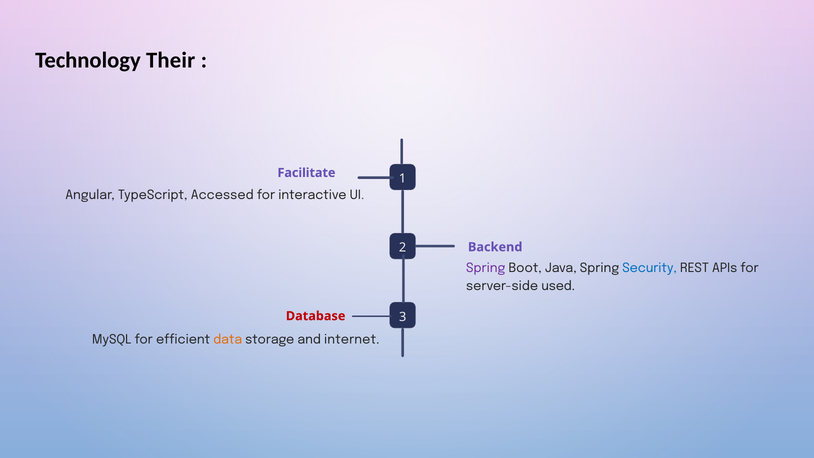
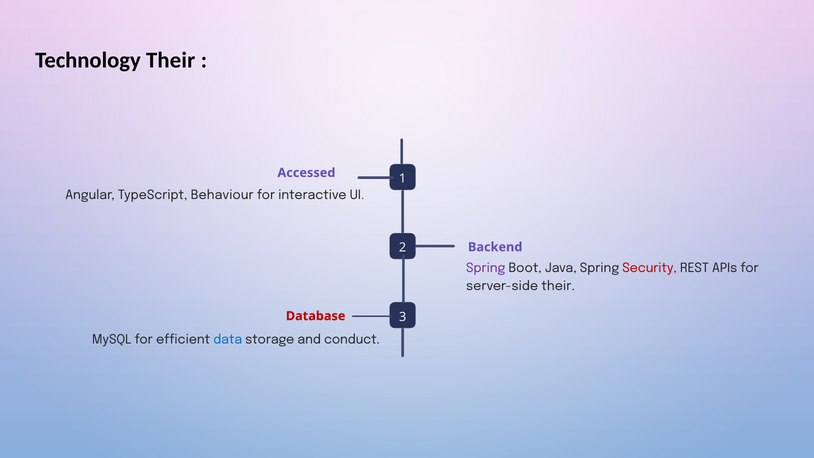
Facilitate: Facilitate -> Accessed (306, 173)
Accessed: Accessed -> Behaviour (222, 195)
Security colour: blue -> red (650, 268)
server-side used: used -> their (558, 286)
data colour: orange -> blue (228, 339)
internet: internet -> conduct (352, 339)
